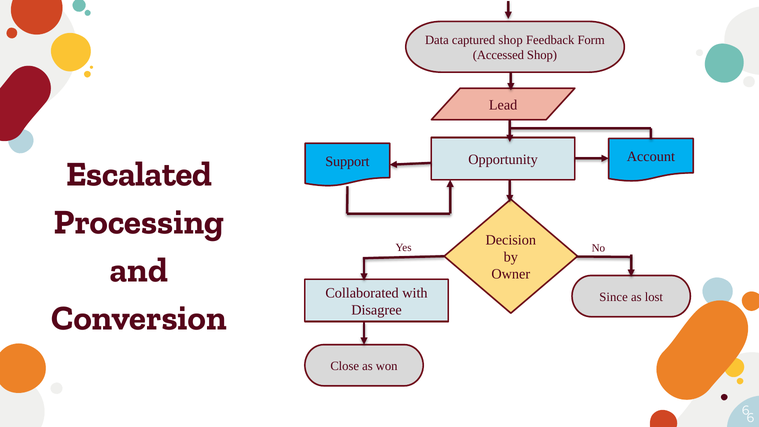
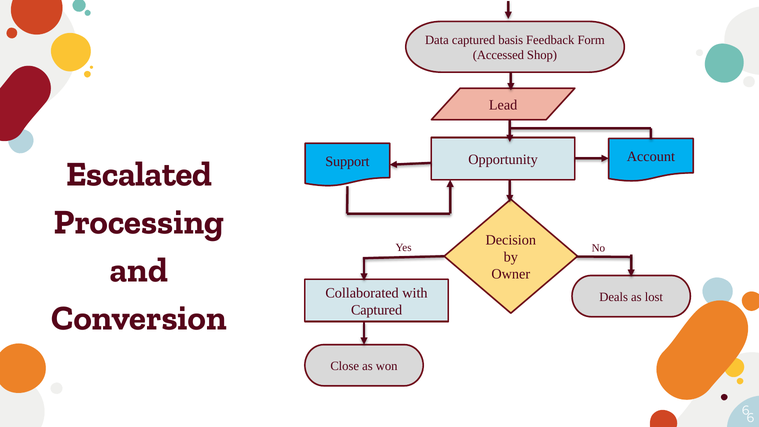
captured shop: shop -> basis (511, 40)
Since: Since -> Deals (614, 297)
Disagree: Disagree -> Captured (377, 310)
